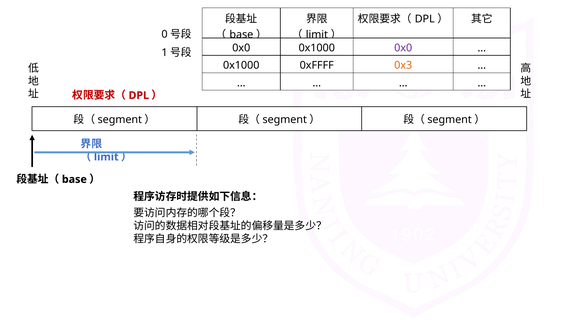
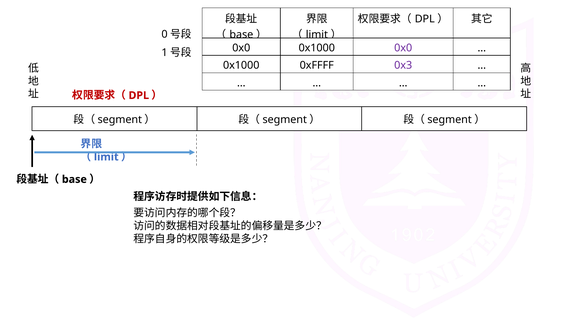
0x3 colour: orange -> purple (403, 65)
